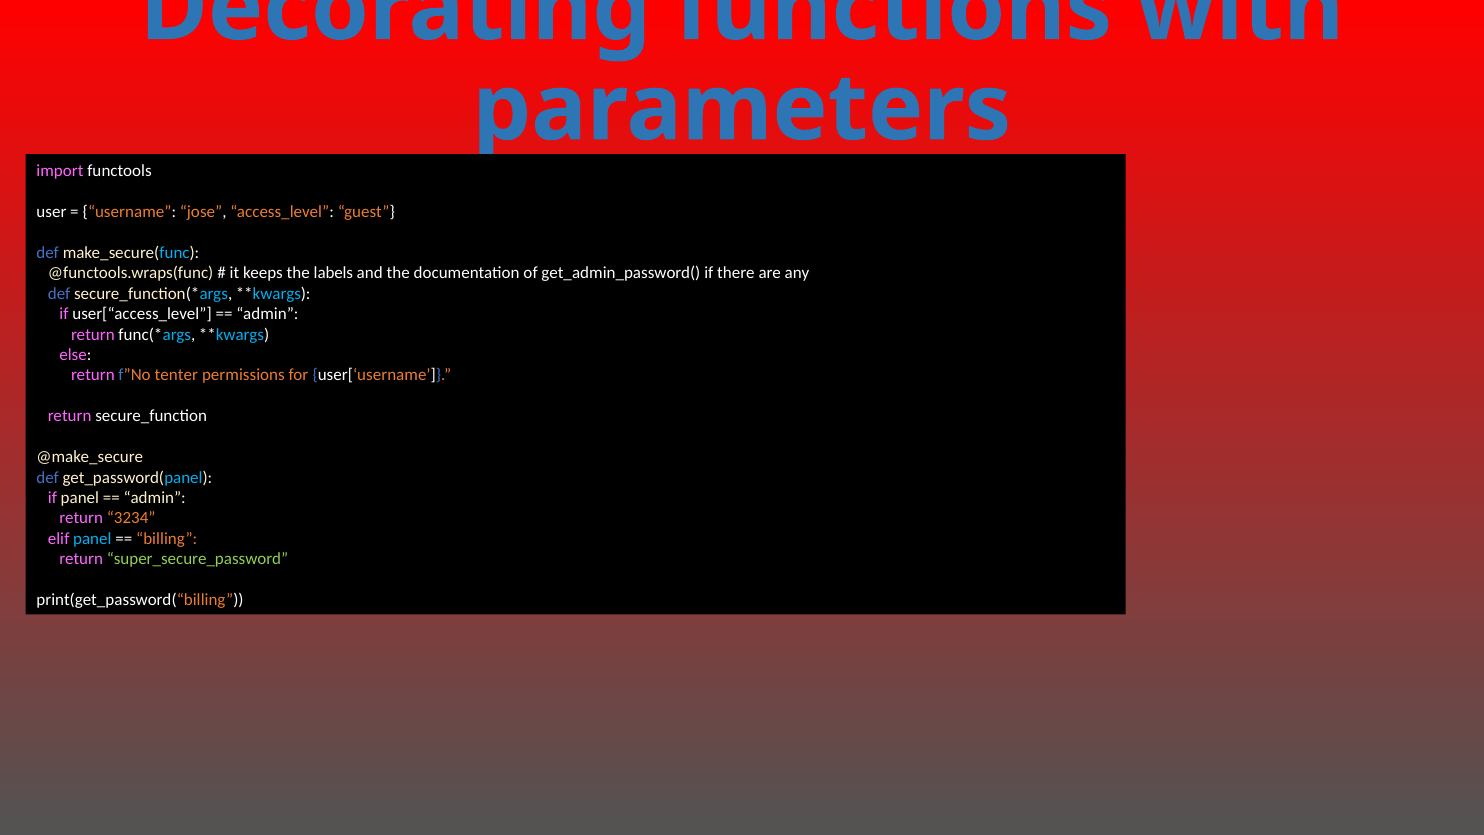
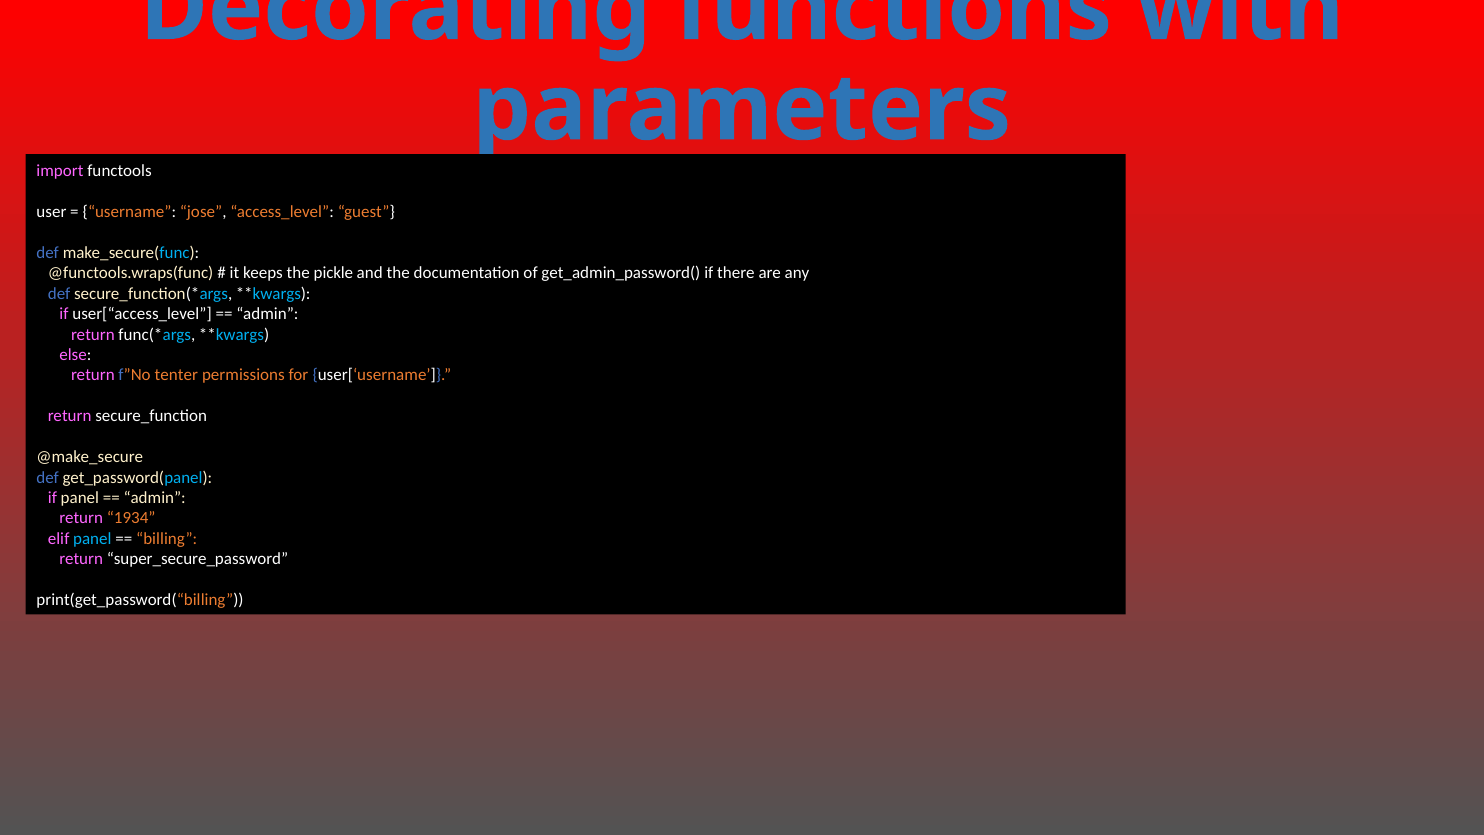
labels: labels -> pickle (333, 273)
3234: 3234 -> 1934 (131, 518)
super_secure_password colour: light green -> white (198, 559)
